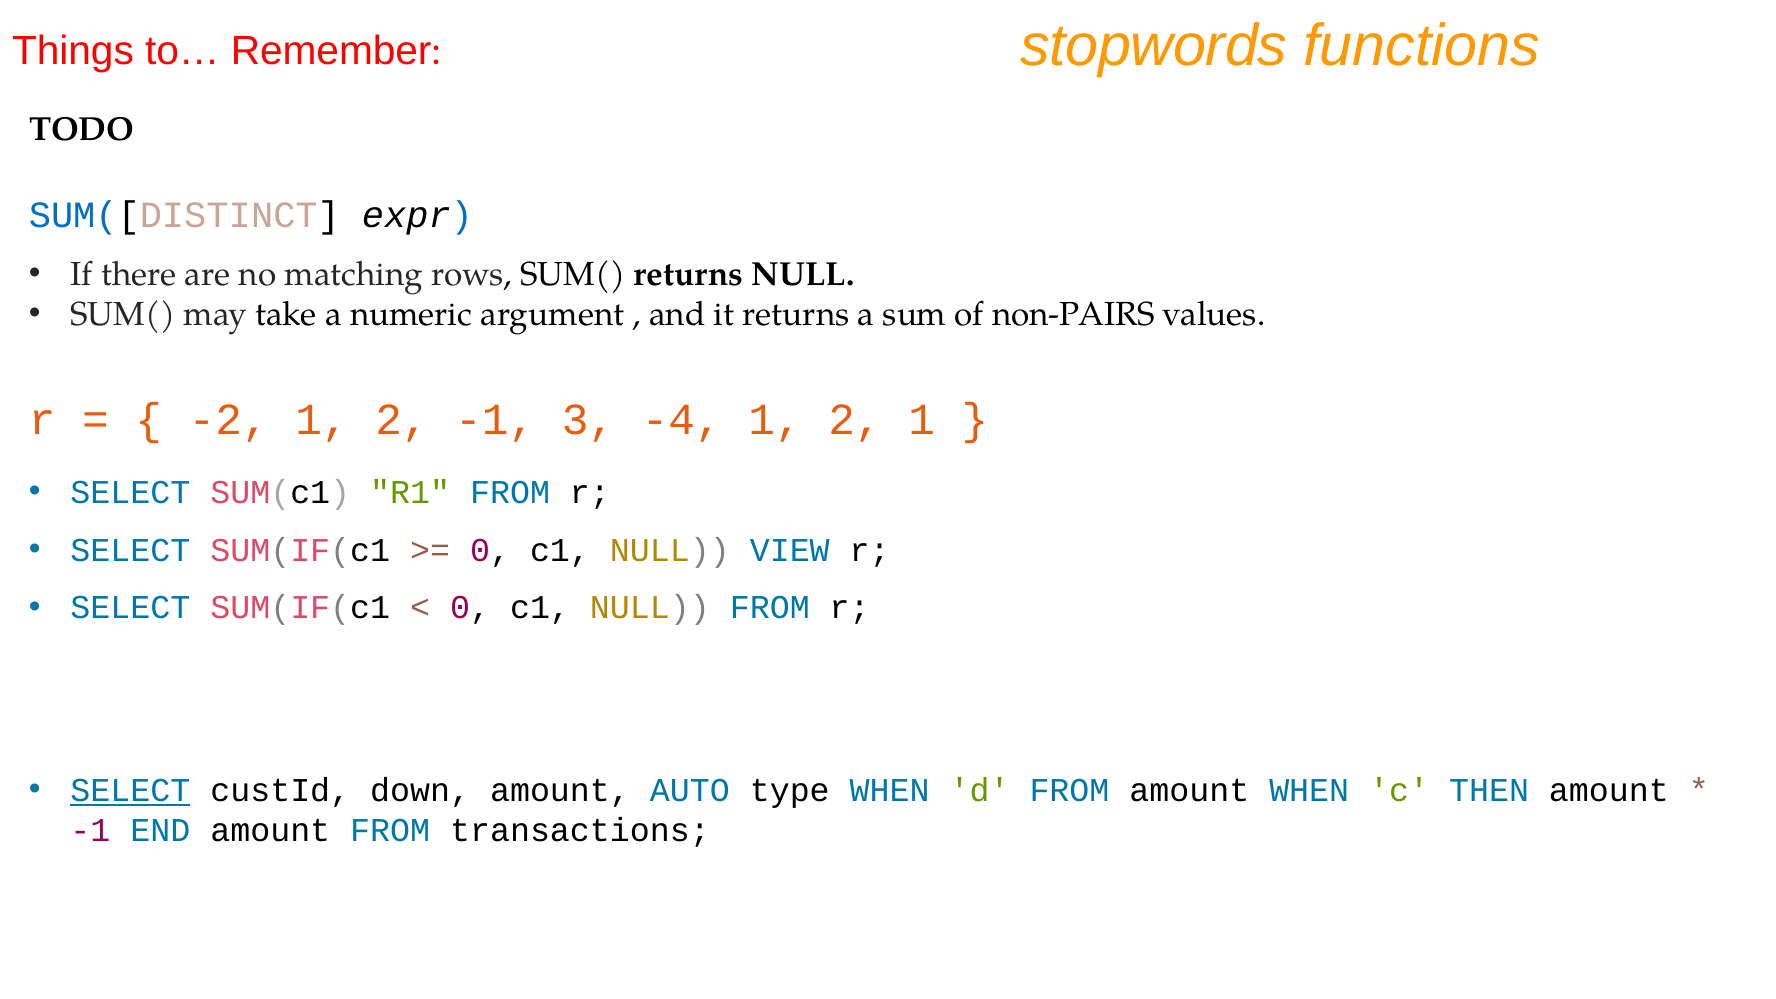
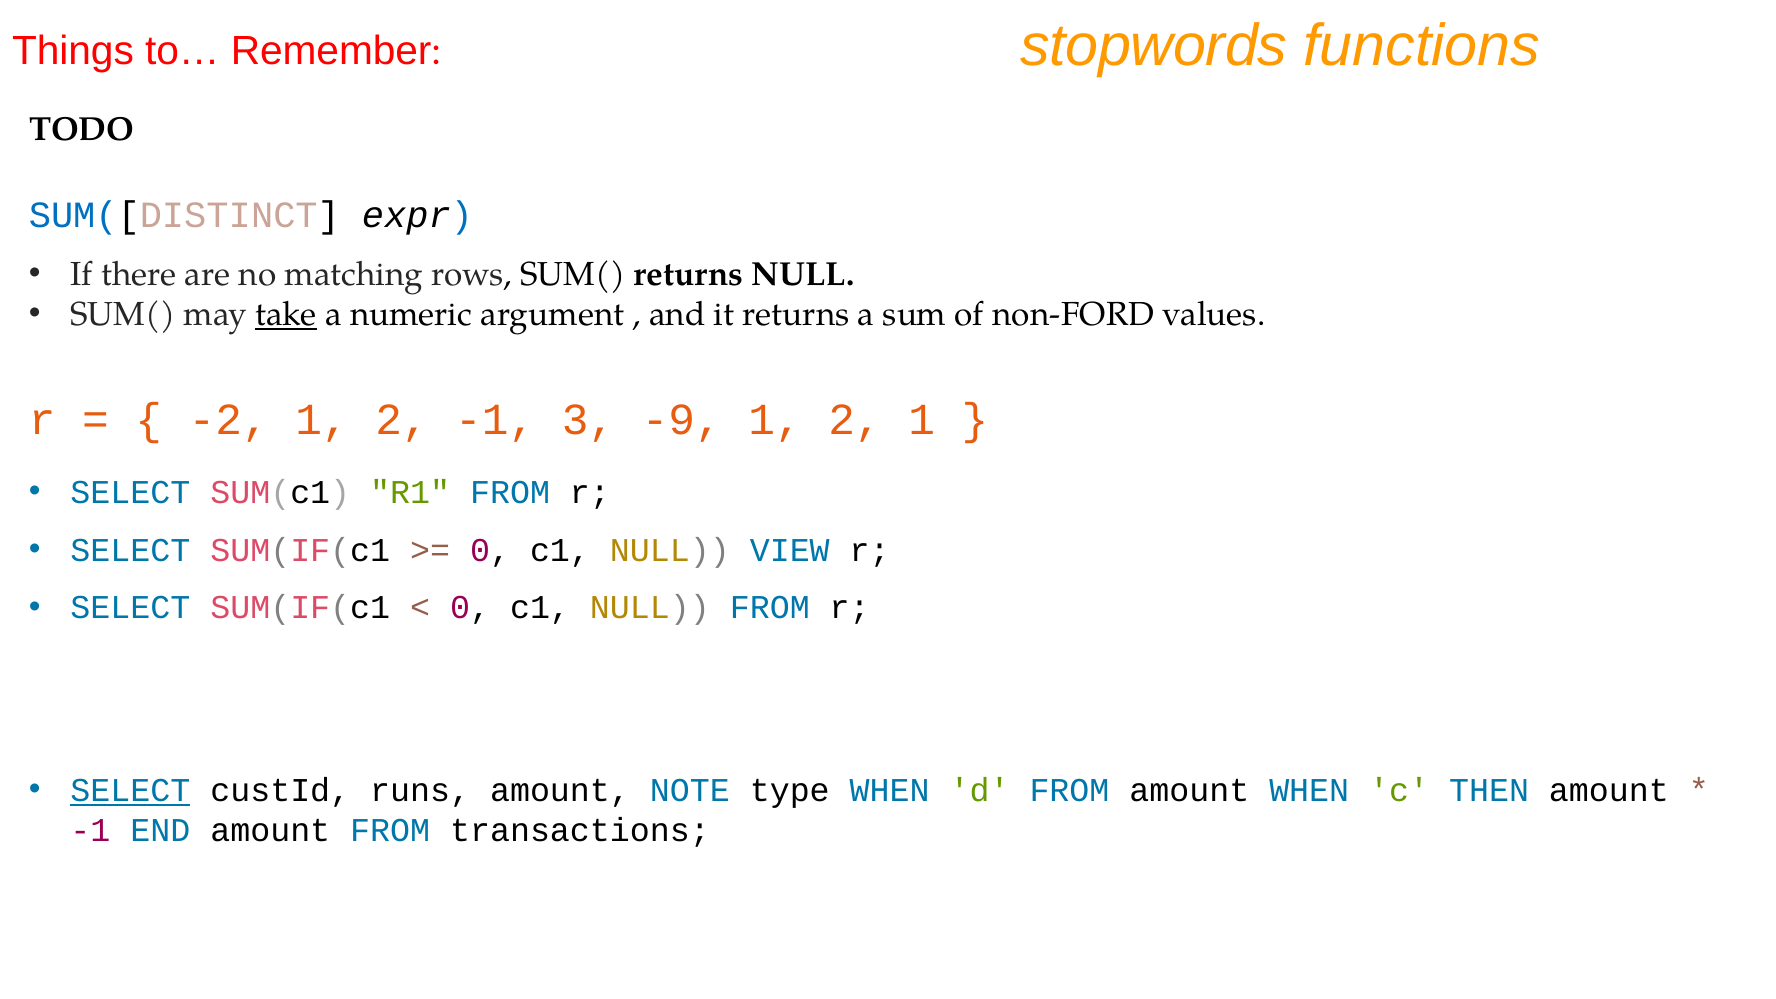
take underline: none -> present (286, 315)
non-PAIRS: non-PAIRS -> non-FORD (1073, 315)
-4: -4 -> -9 (682, 420)
down: down -> runs (420, 791)
AUTO: AUTO -> NOTE (690, 791)
